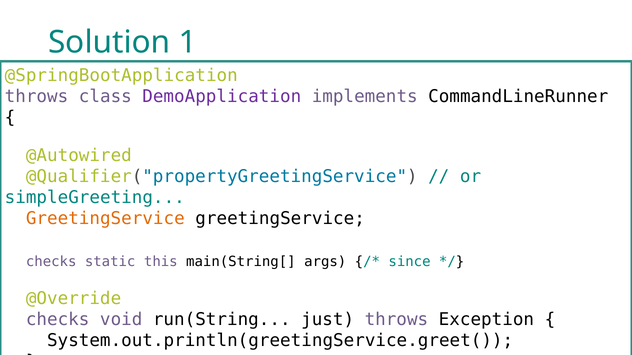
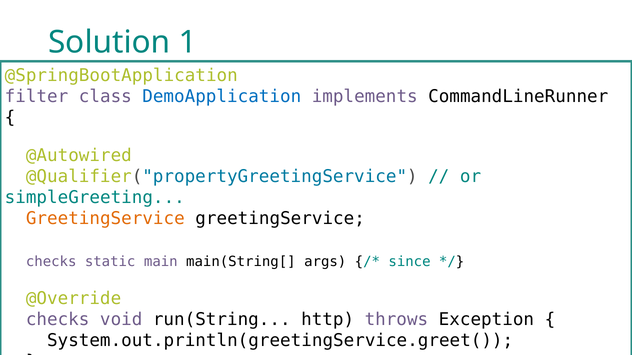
throws: throws -> filter (36, 97)
DemoApplication colour: purple -> blue (222, 97)
this: this -> main (161, 262)
just: just -> http (328, 320)
